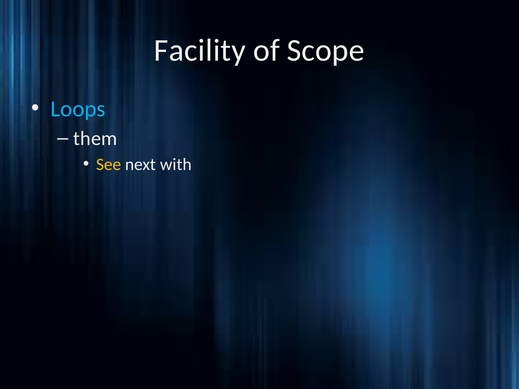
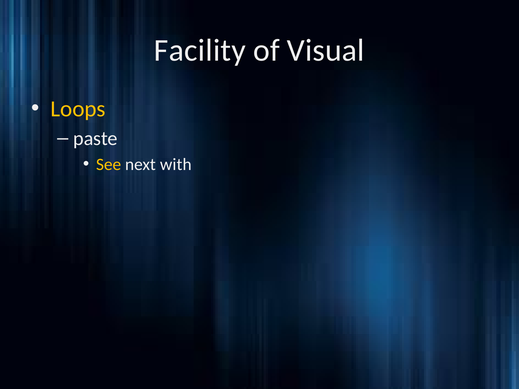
Scope: Scope -> Visual (326, 50)
Loops colour: light blue -> yellow (78, 109)
them: them -> paste (95, 139)
